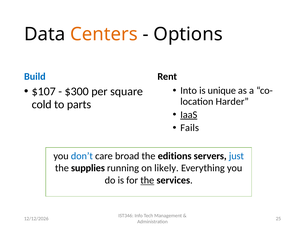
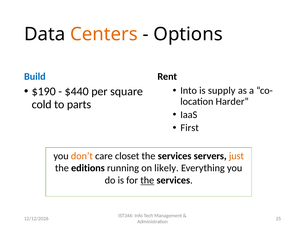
unique: unique -> supply (222, 91)
$107: $107 -> $190 (44, 91)
$300: $300 -> $440 (77, 91)
IaaS underline: present -> none (189, 115)
Fails: Fails -> First (190, 128)
don’t colour: blue -> orange (82, 156)
broad: broad -> closet (127, 156)
editions: editions -> services (175, 156)
just colour: blue -> orange (236, 156)
supplies: supplies -> editions (88, 168)
